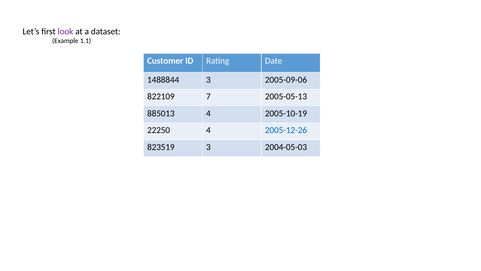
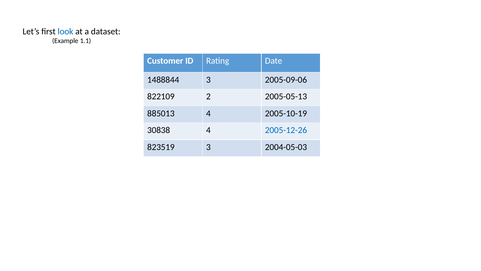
look colour: purple -> blue (65, 31)
7: 7 -> 2 (208, 96)
22250: 22250 -> 30838 (159, 130)
